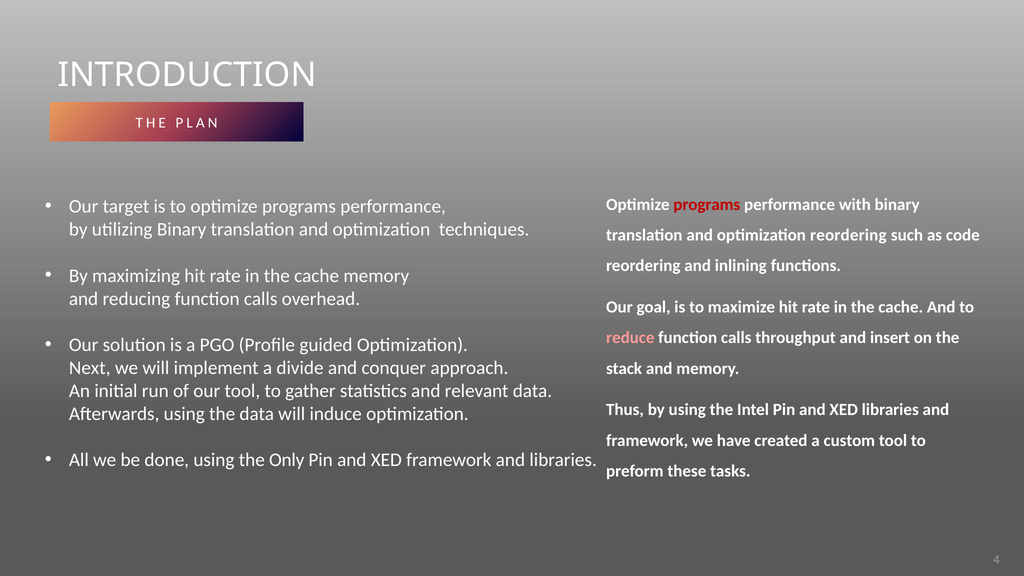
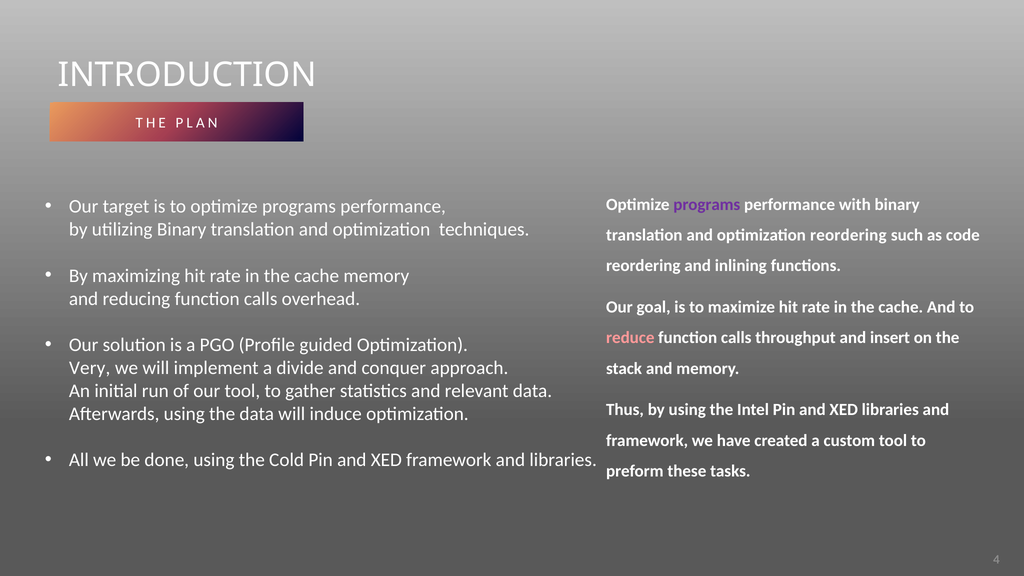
programs colour: red -> purple (707, 204)
Next: Next -> Very (90, 368)
Only: Only -> Cold (287, 460)
